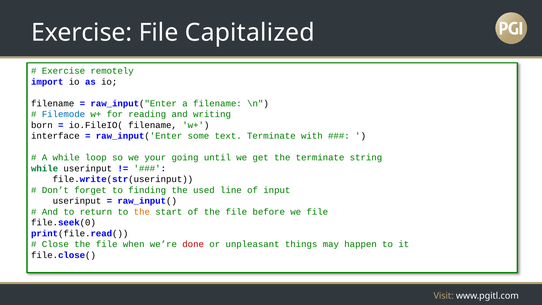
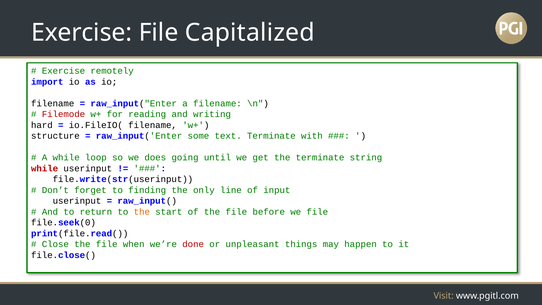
Filemode colour: blue -> red (63, 114)
born: born -> hard (42, 125)
interface: interface -> structure (55, 136)
your: your -> does (155, 158)
while colour: green -> red (45, 168)
used: used -> only (204, 190)
